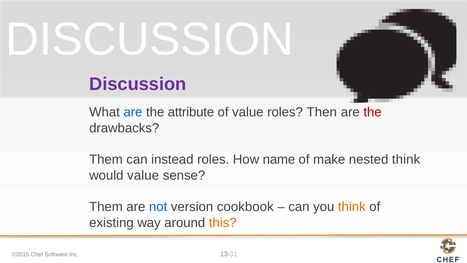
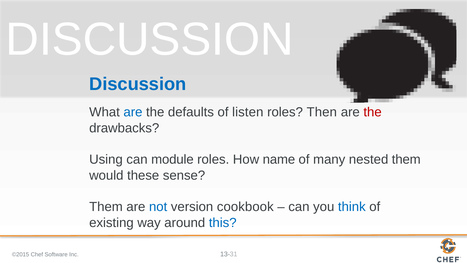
Discussion colour: purple -> blue (138, 84)
attribute: attribute -> defaults (191, 112)
of value: value -> listen (248, 112)
Them: Them -> Using (106, 159)
instead: instead -> module (172, 159)
make: make -> many (329, 159)
nested think: think -> them (406, 159)
would value: value -> these (143, 175)
think colour: orange -> blue (352, 207)
this colour: orange -> blue (223, 222)
